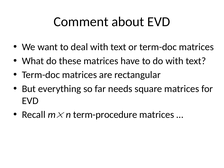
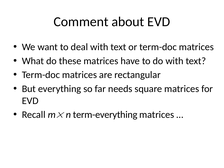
term-procedure: term-procedure -> term-everything (105, 115)
